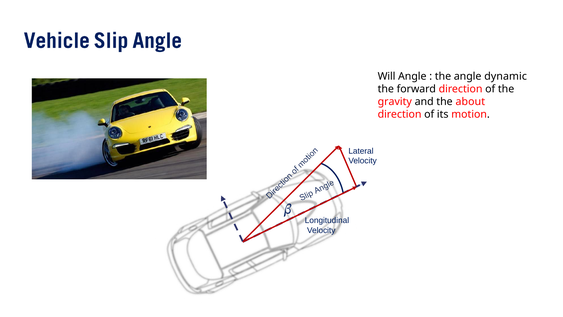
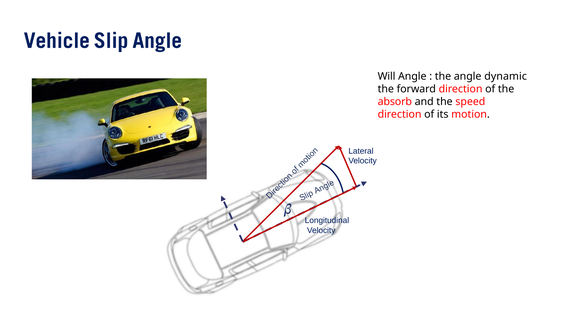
gravity: gravity -> absorb (395, 102)
about: about -> speed (470, 102)
